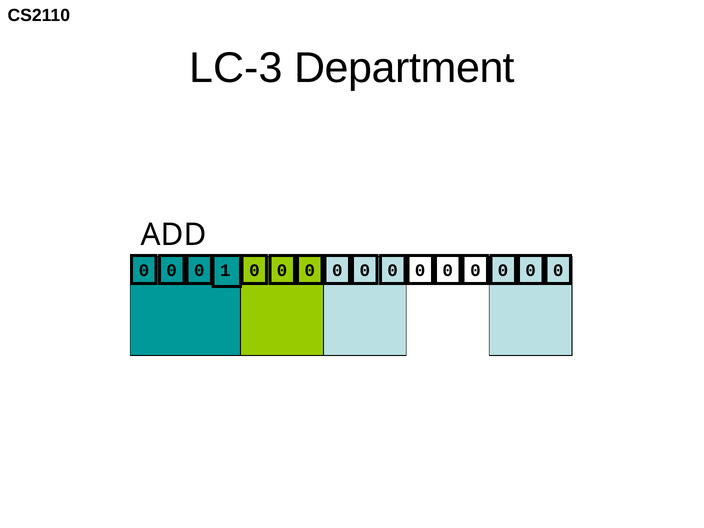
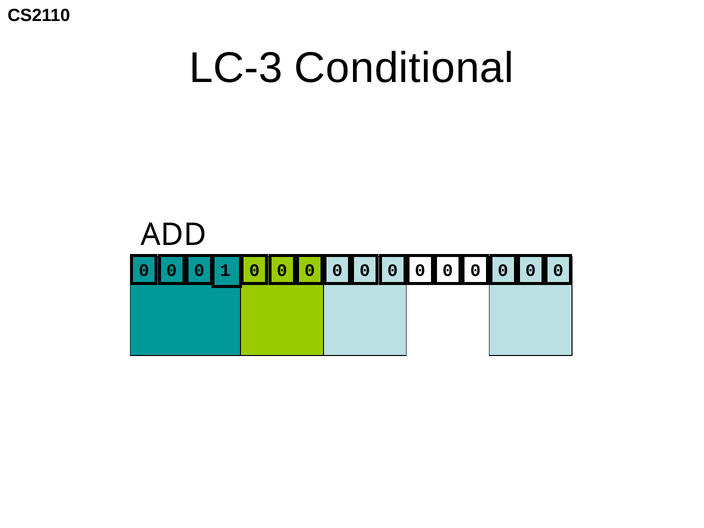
Department: Department -> Conditional (404, 68)
